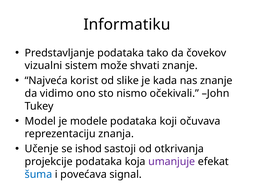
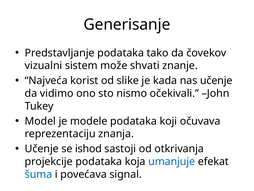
Informatiku: Informatiku -> Generisanje (127, 25)
nas znanje: znanje -> učenje (216, 80)
umanjuje colour: purple -> blue (172, 161)
